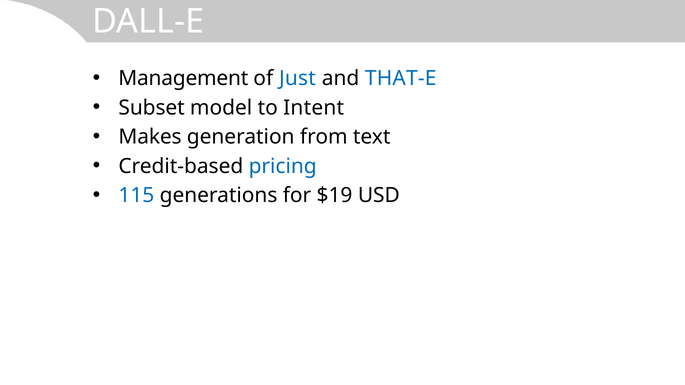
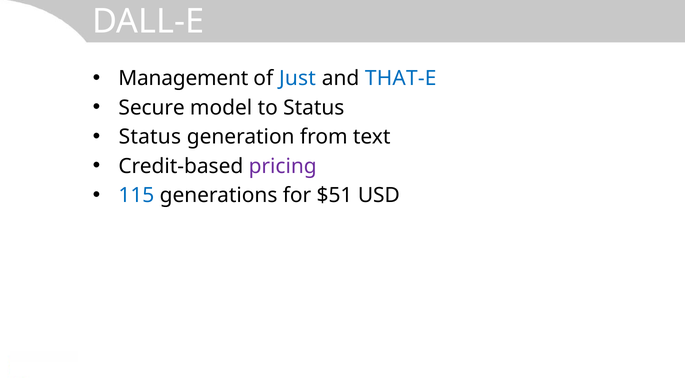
Subset: Subset -> Secure (152, 108)
to Intent: Intent -> Status (314, 108)
Makes: Makes -> Status (150, 137)
pricing colour: blue -> purple (283, 166)
$19: $19 -> $51 (335, 196)
